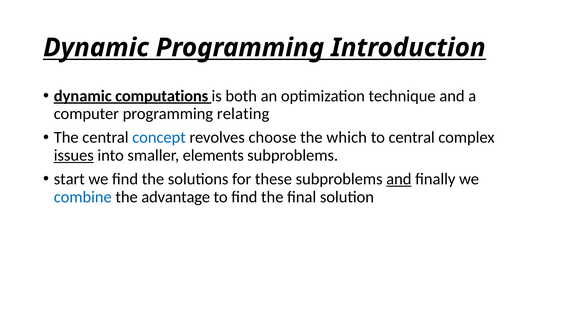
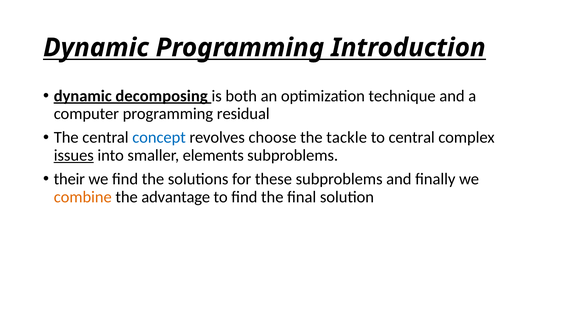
computations: computations -> decomposing (162, 96)
relating: relating -> residual (243, 114)
which: which -> tackle (347, 137)
start: start -> their (69, 179)
and underline: present -> none (399, 179)
combine colour: blue -> orange (83, 197)
